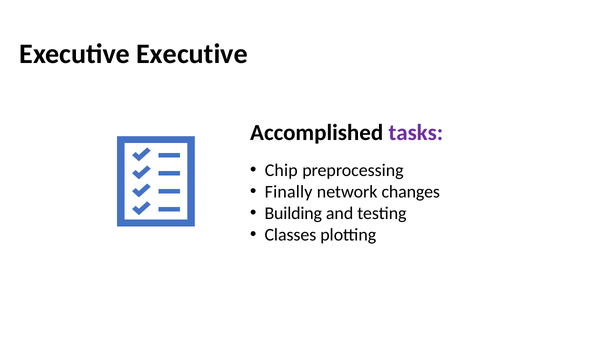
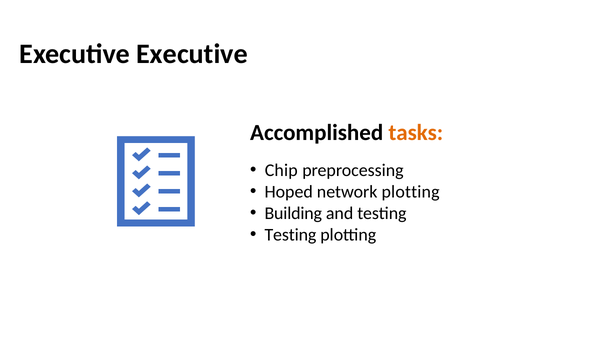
tasks colour: purple -> orange (416, 133)
Finally: Finally -> Hoped (289, 192)
network changes: changes -> plotting (411, 192)
Classes: Classes -> Testing (290, 235)
